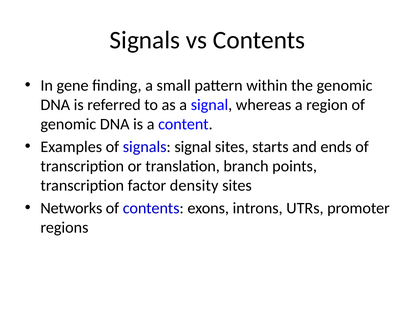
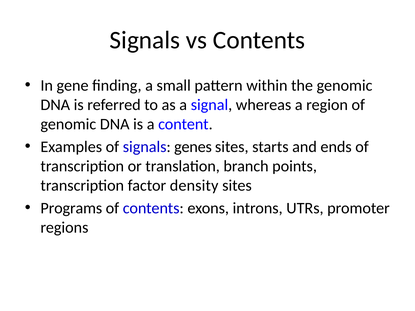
signals signal: signal -> genes (193, 147)
Networks: Networks -> Programs (71, 208)
